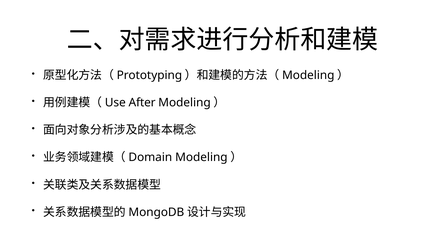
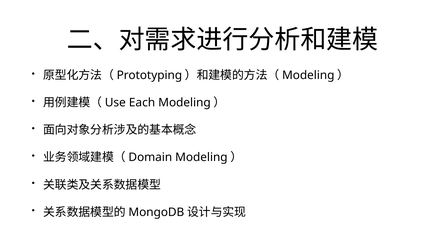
After: After -> Each (142, 103)
